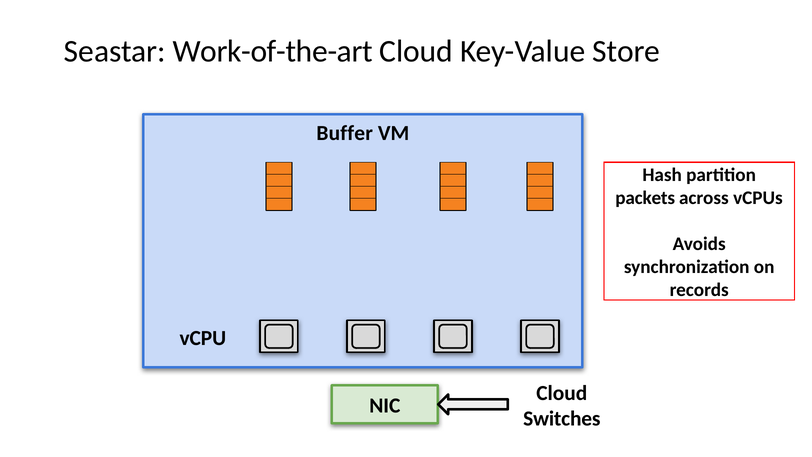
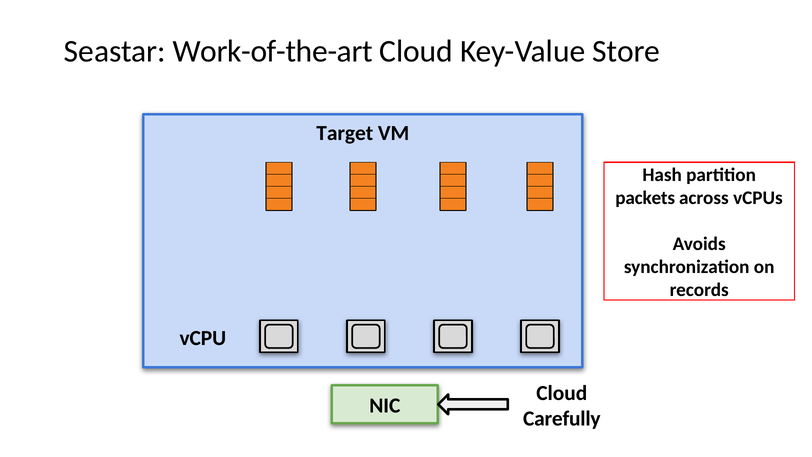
Buffer: Buffer -> Target (345, 133)
Switches: Switches -> Carefully (562, 418)
